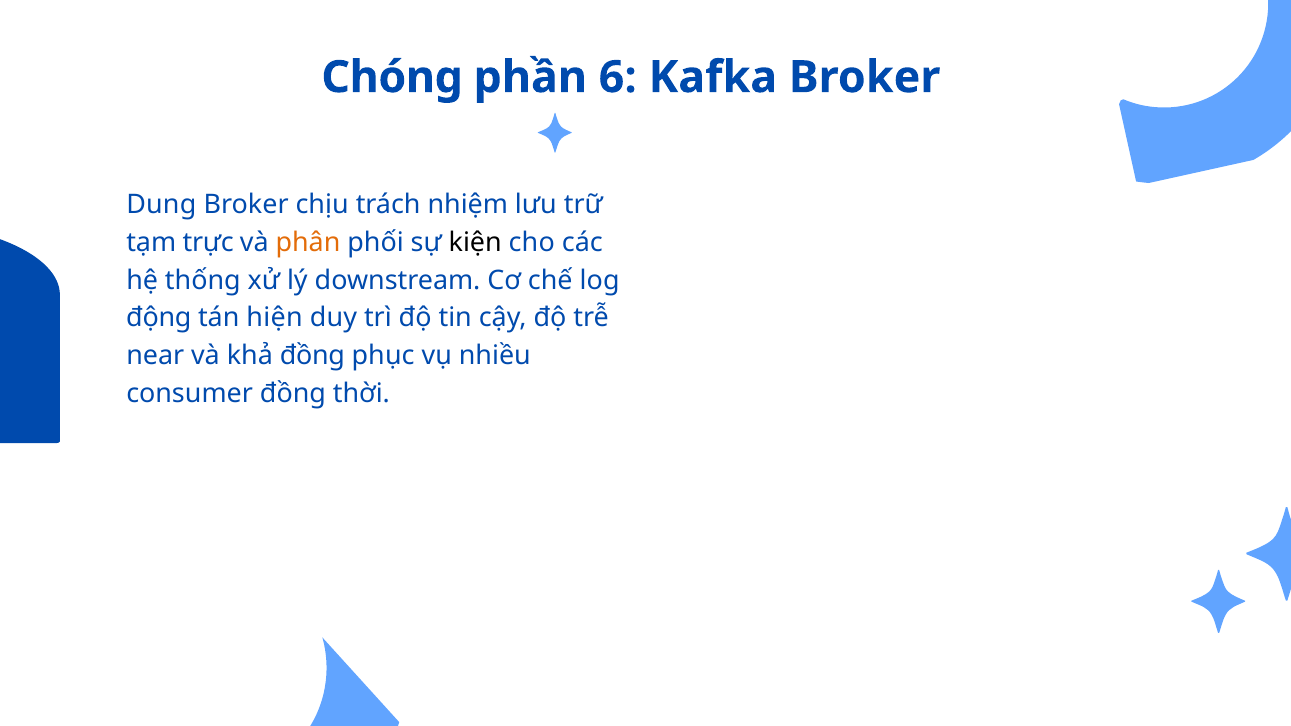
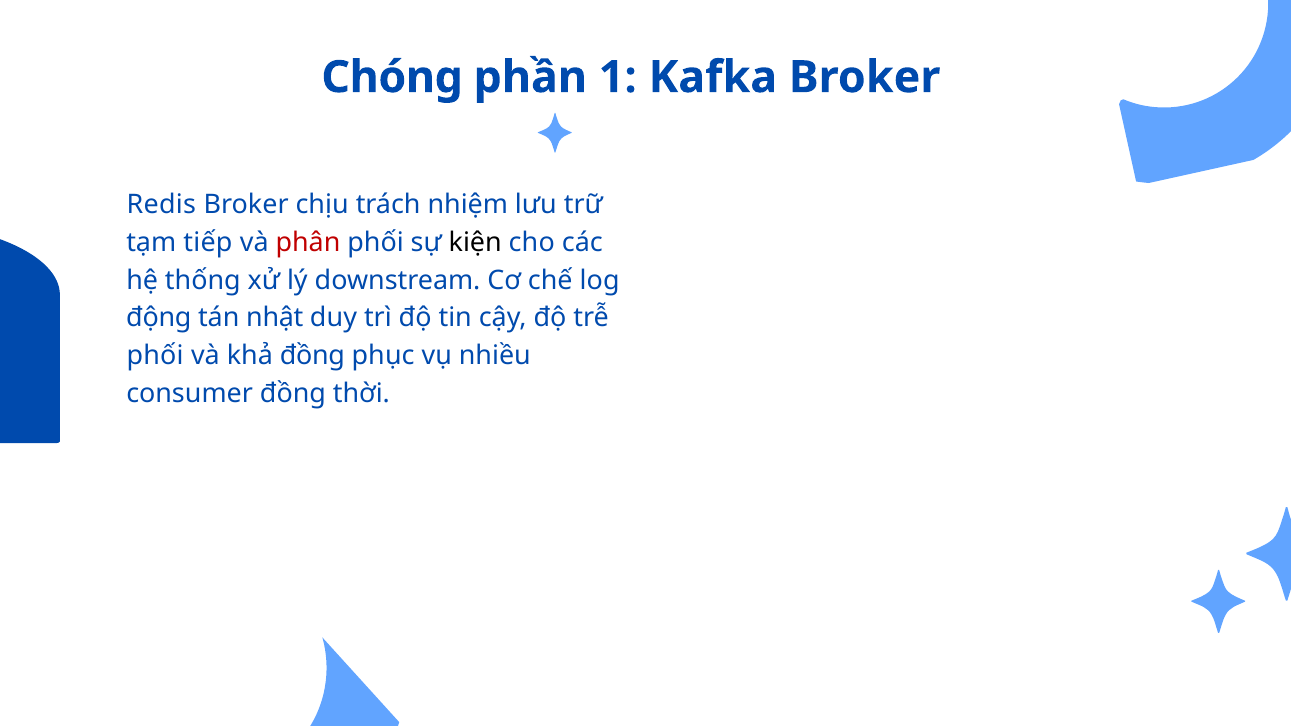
6: 6 -> 1 (618, 77)
Dụng: Dụng -> Redis (161, 205)
trực: trực -> tiếp (208, 243)
phân colour: orange -> red (308, 243)
hiện: hiện -> nhật (275, 318)
near: near -> phối (155, 356)
